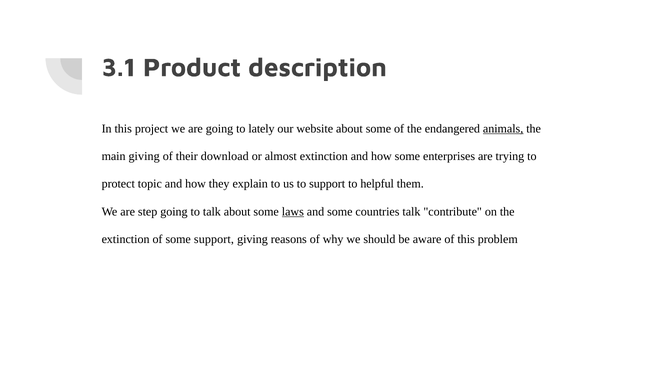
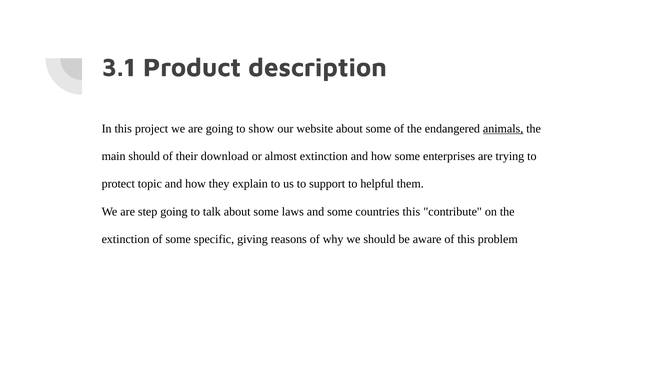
lately: lately -> show (261, 129)
main giving: giving -> should (144, 156)
laws underline: present -> none (293, 211)
countries talk: talk -> this (411, 211)
some support: support -> specific (214, 239)
